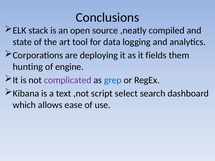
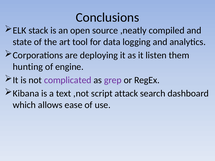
fields: fields -> listen (156, 55)
grep colour: blue -> purple (113, 80)
select: select -> attack (126, 94)
